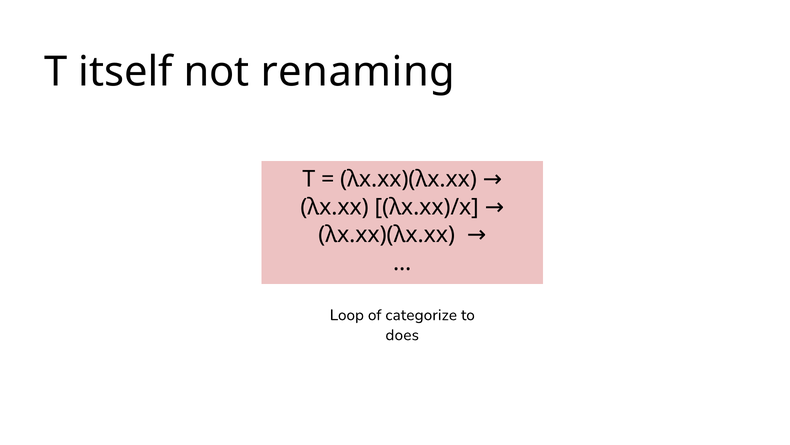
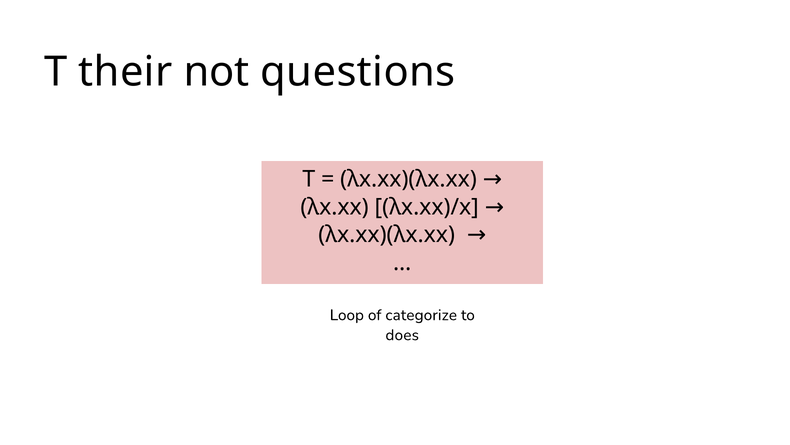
itself: itself -> their (125, 72)
renaming: renaming -> questions (358, 72)
